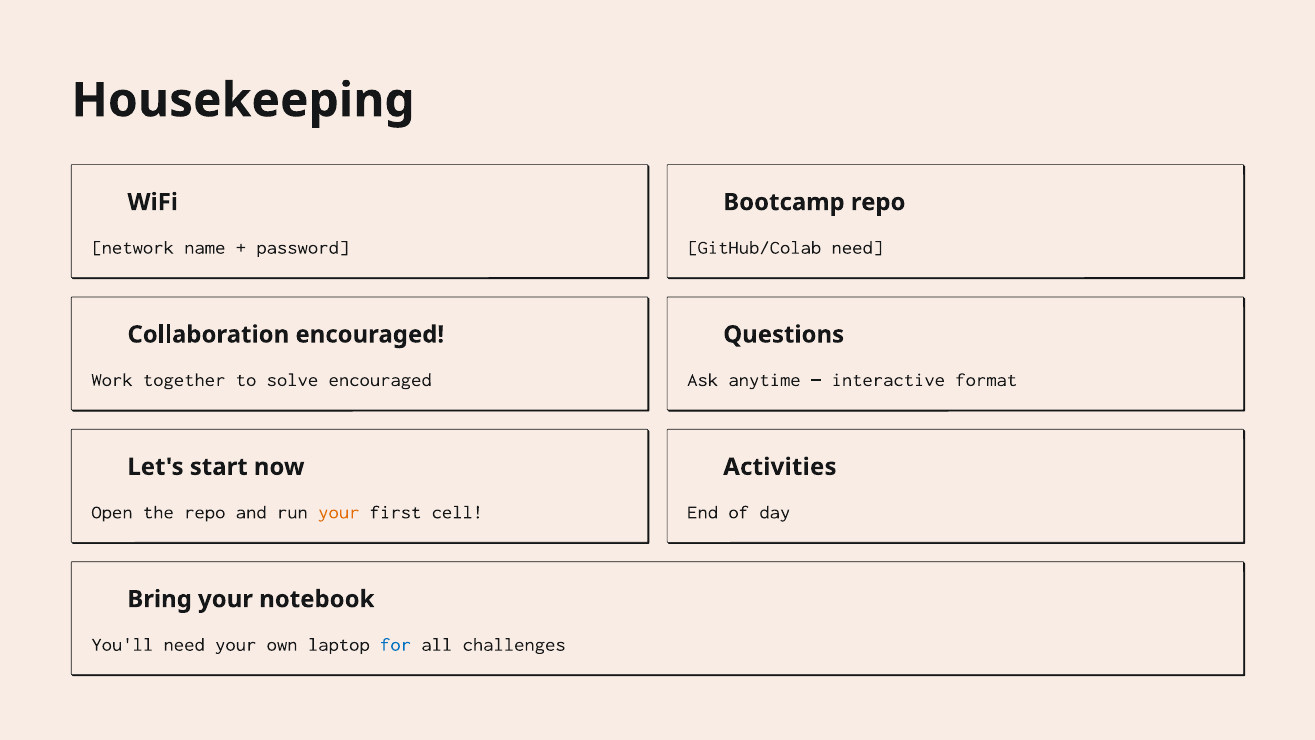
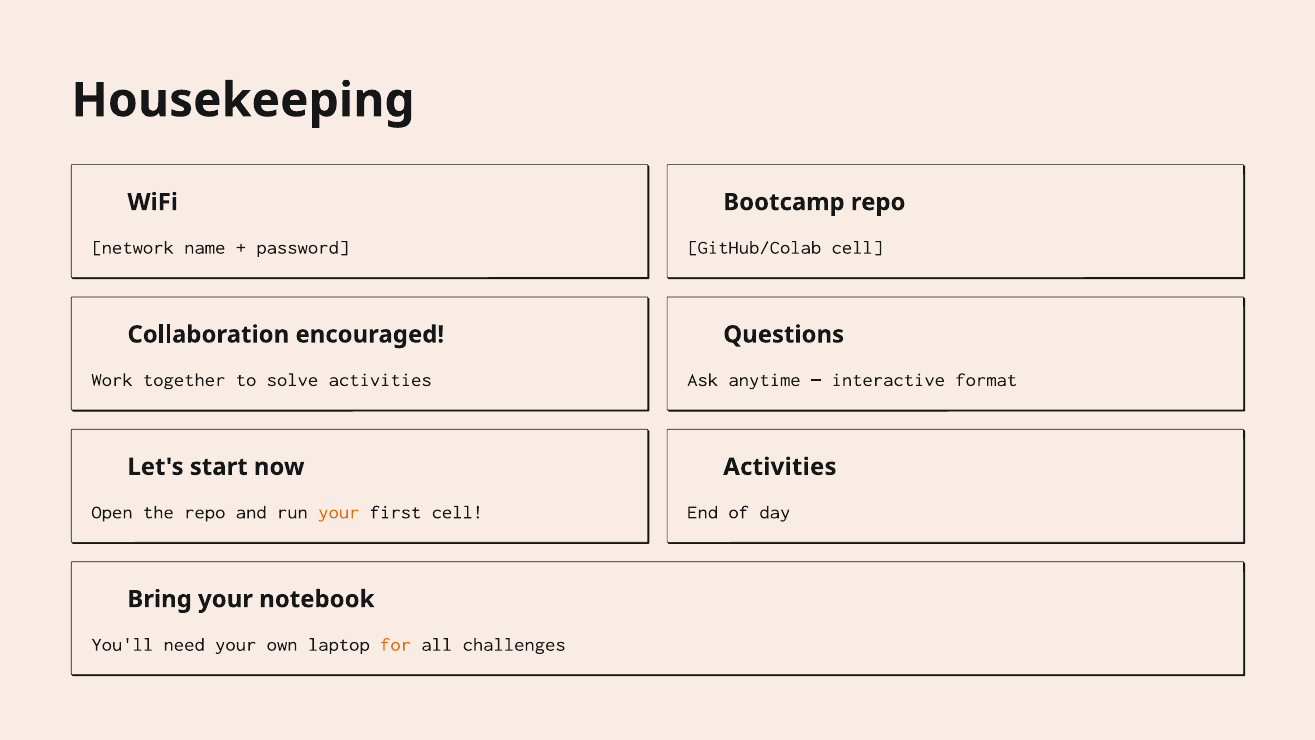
GitHub/Colab need: need -> cell (857, 247)
solve encouraged: encouraged -> activities (380, 380)
for colour: blue -> orange (396, 644)
